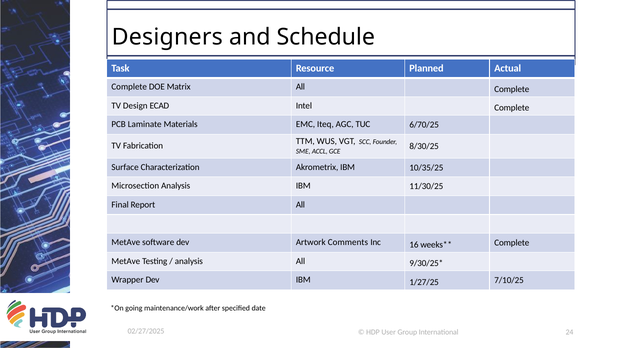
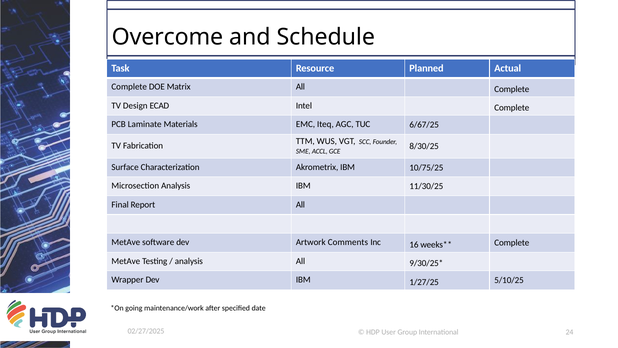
Designers: Designers -> Overcome (167, 37)
6/70/25: 6/70/25 -> 6/67/25 (424, 125)
10/35/25: 10/35/25 -> 10/75/25 (426, 167)
7/10/25: 7/10/25 -> 5/10/25 (509, 280)
